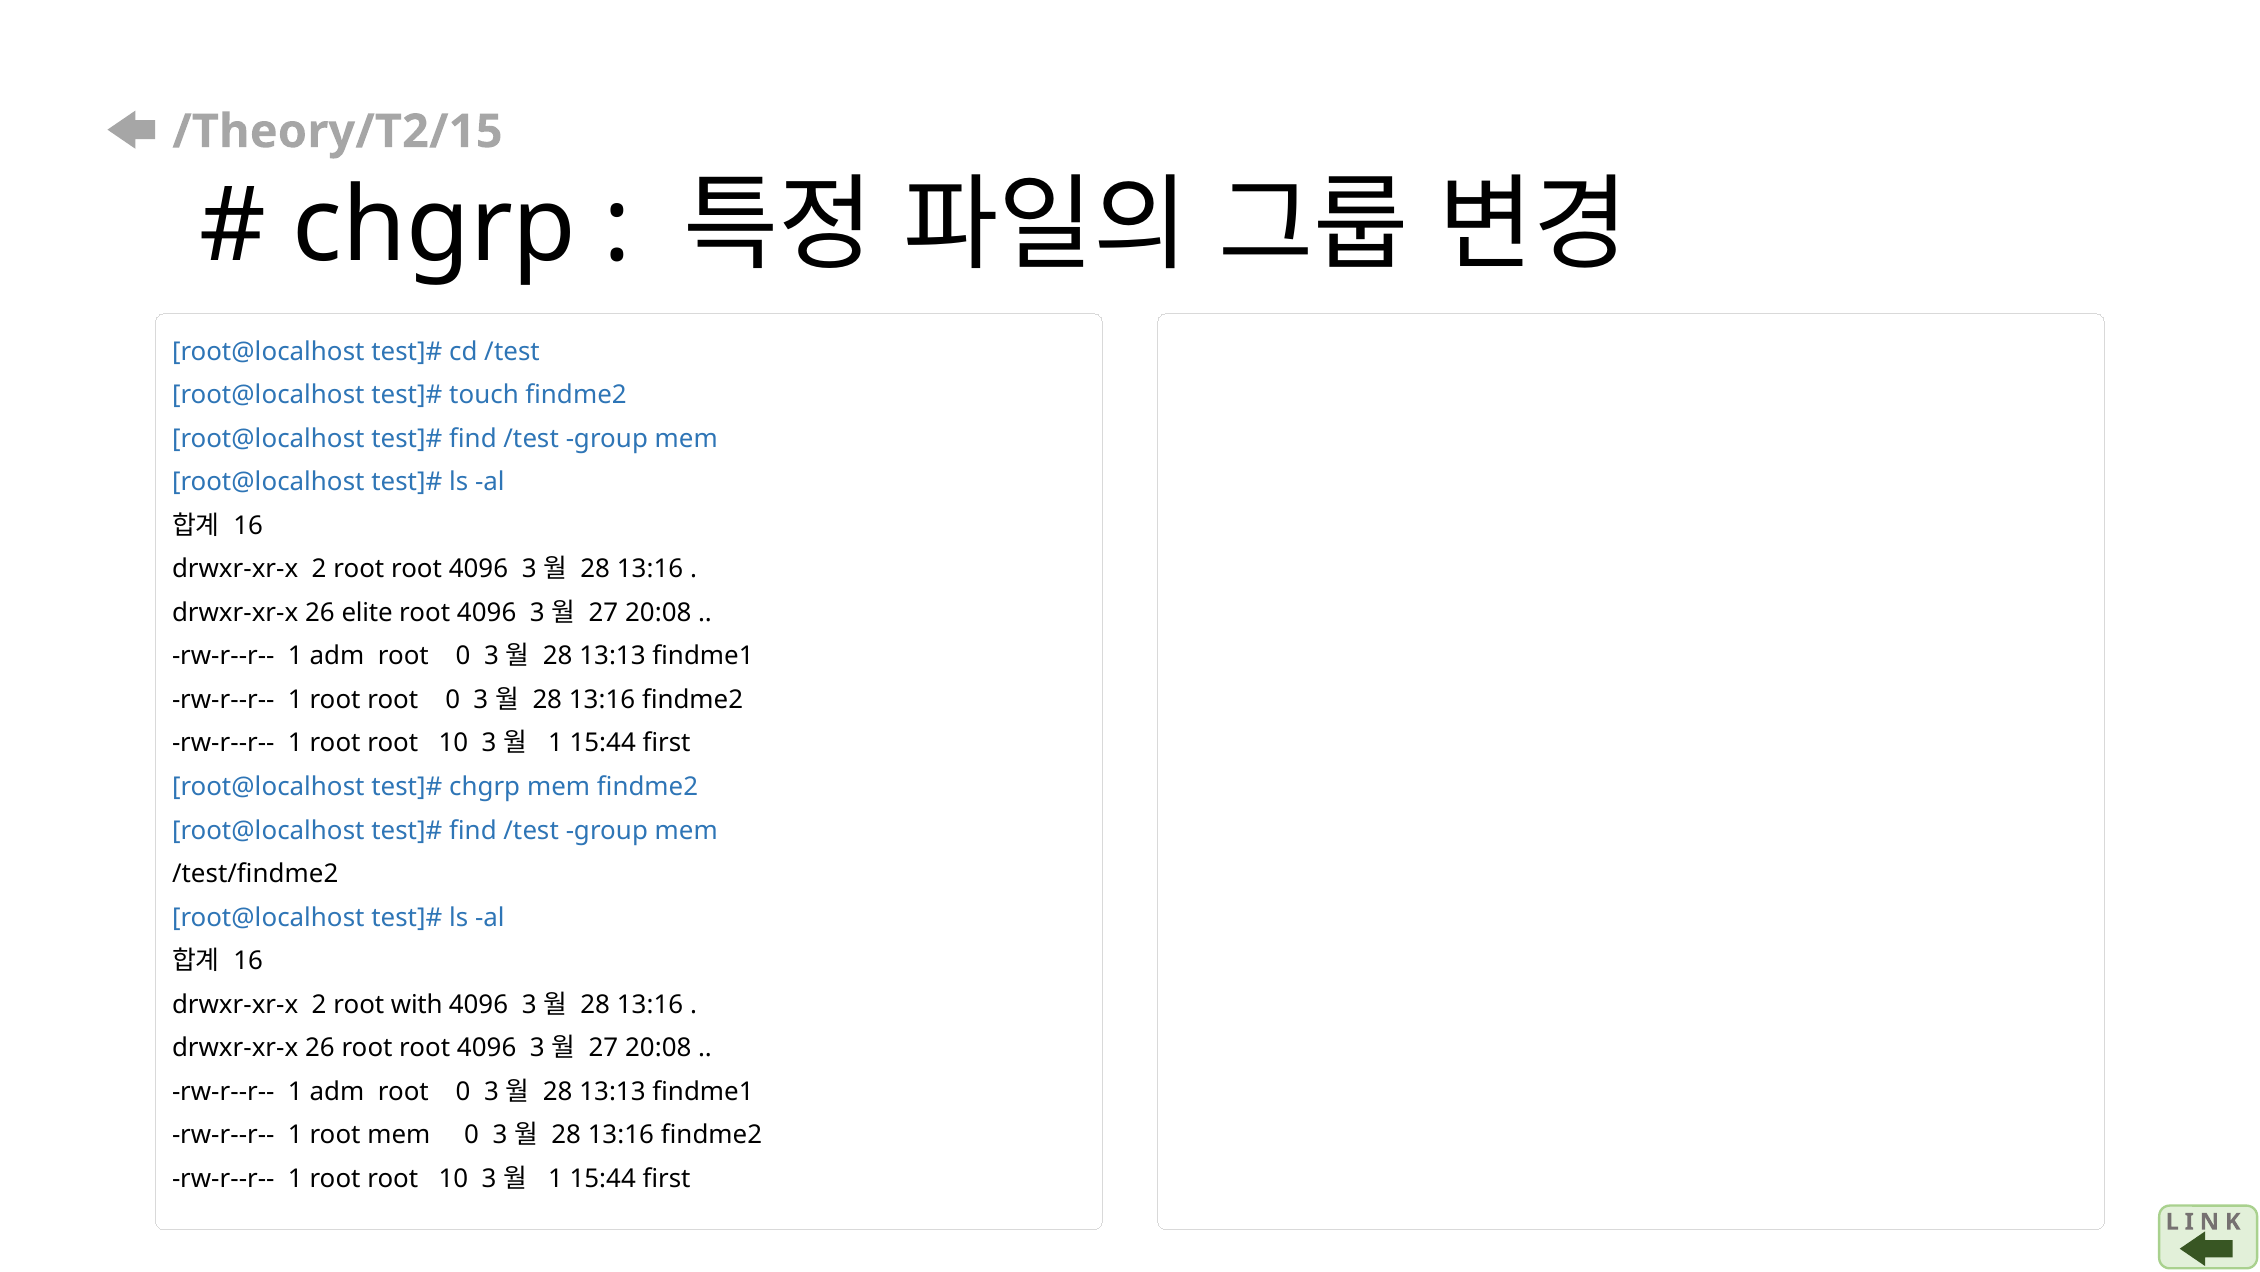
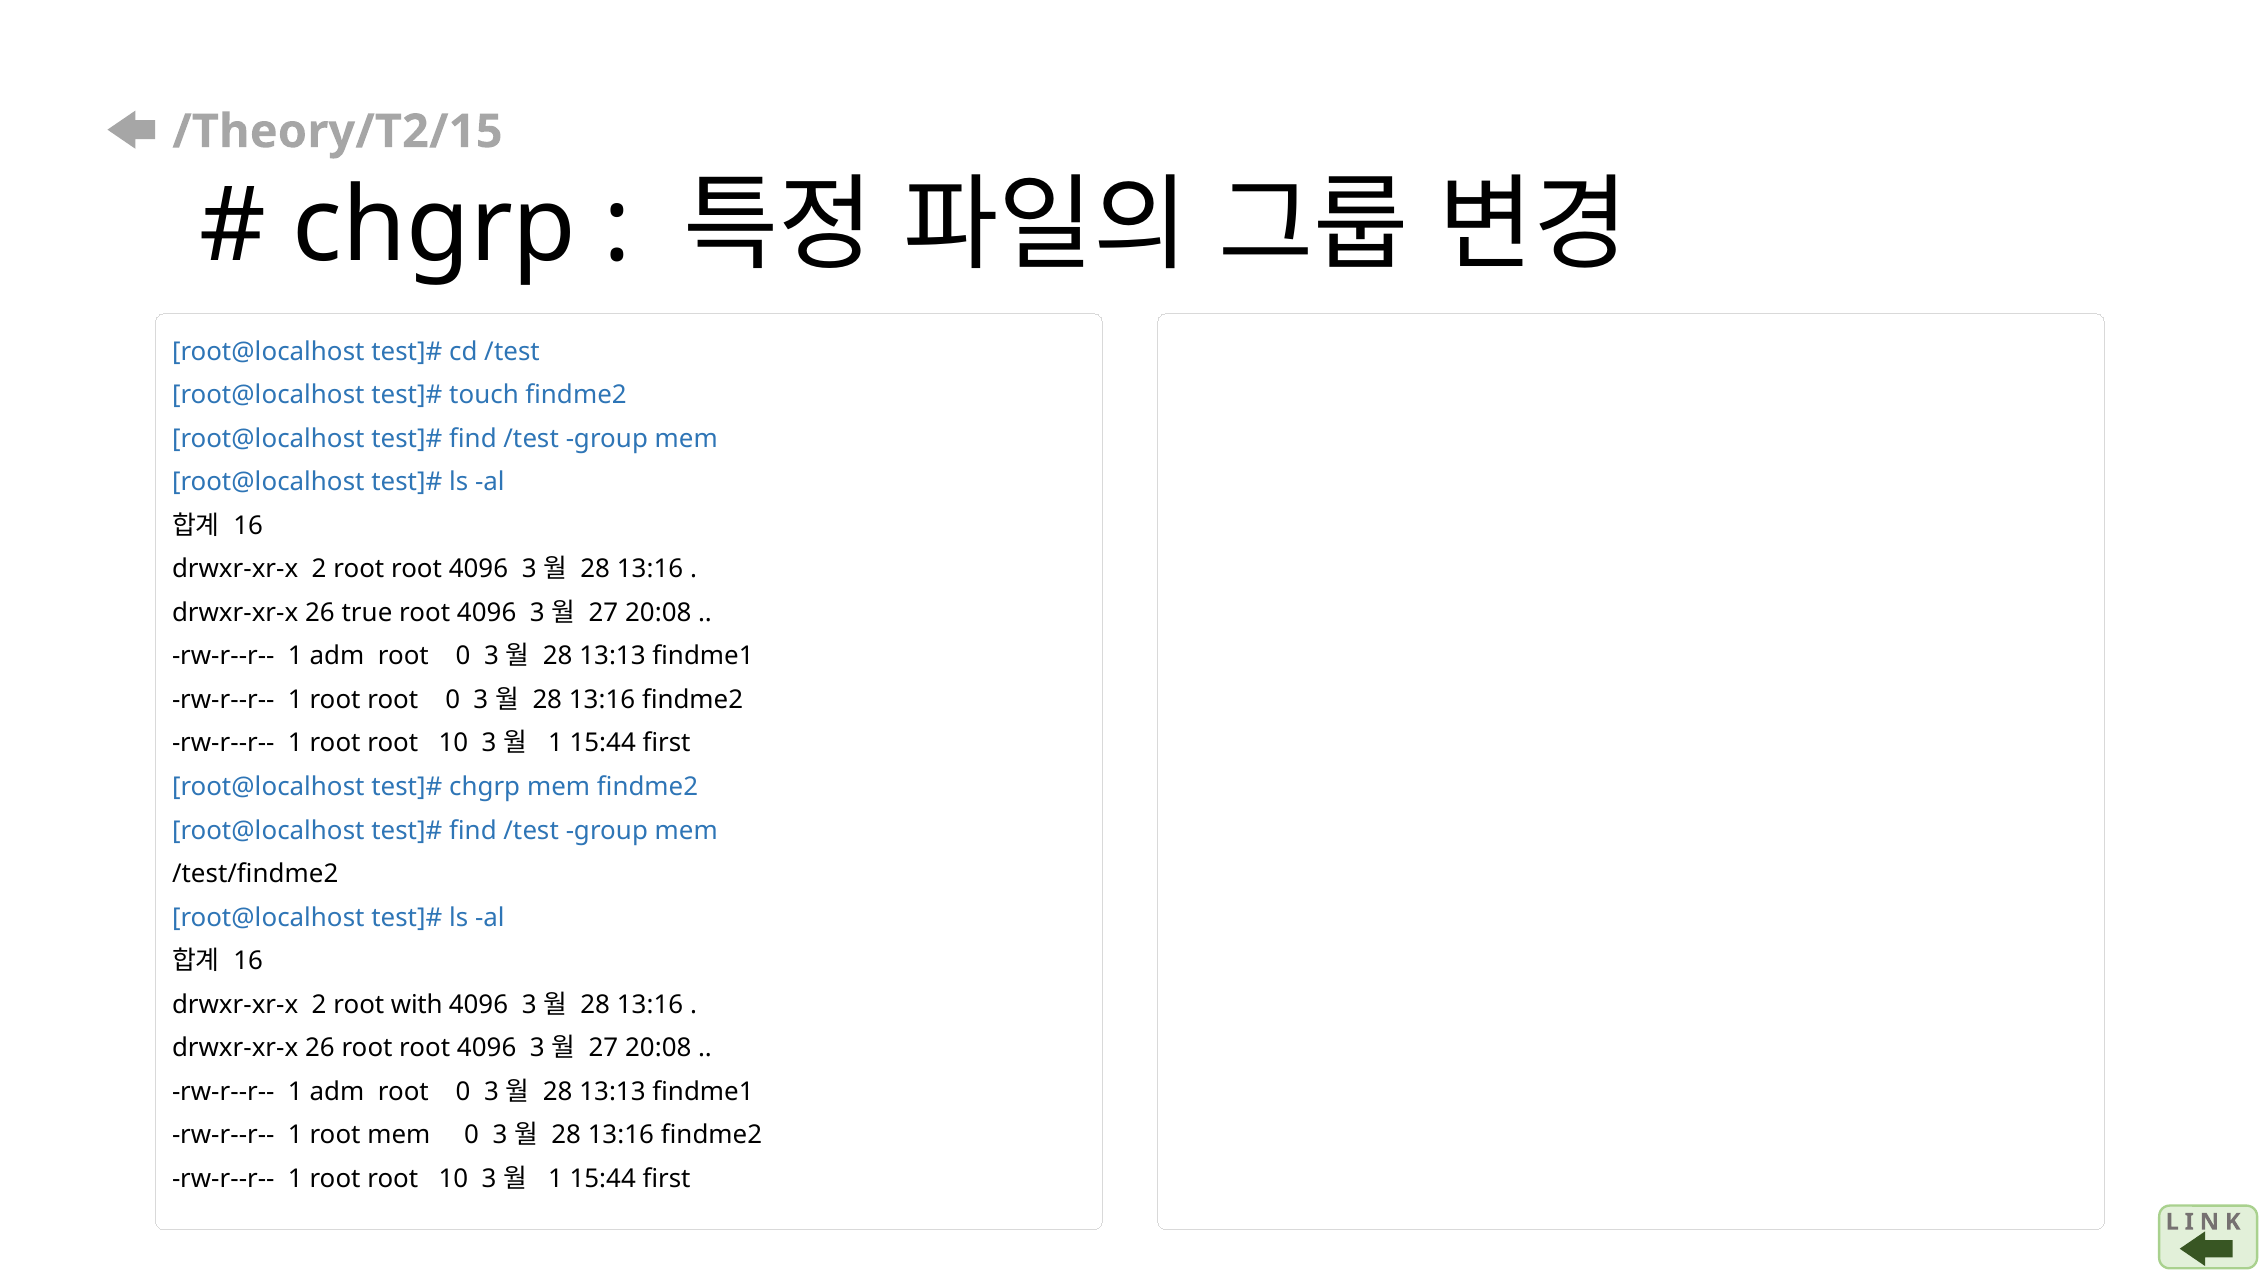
elite: elite -> true (367, 612)
